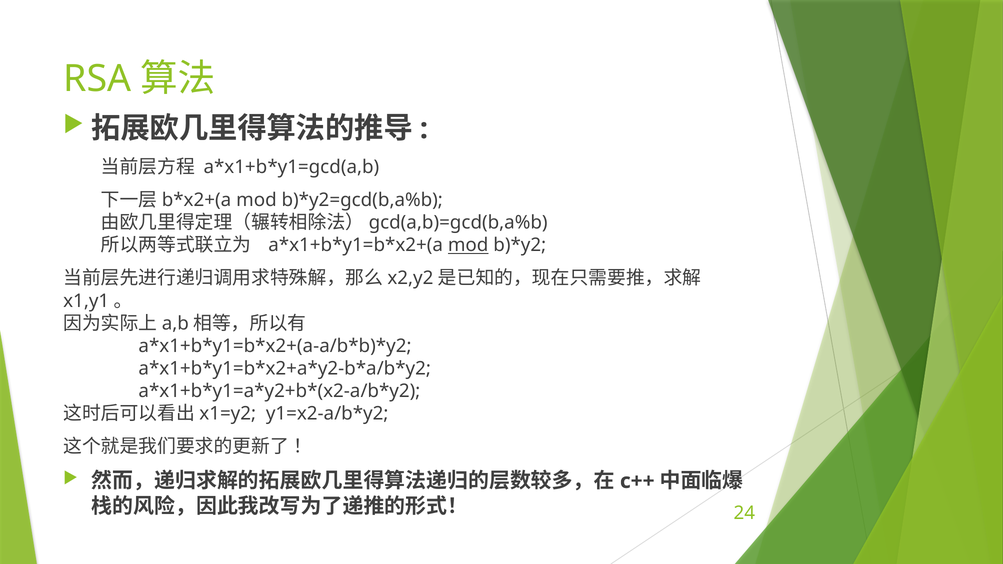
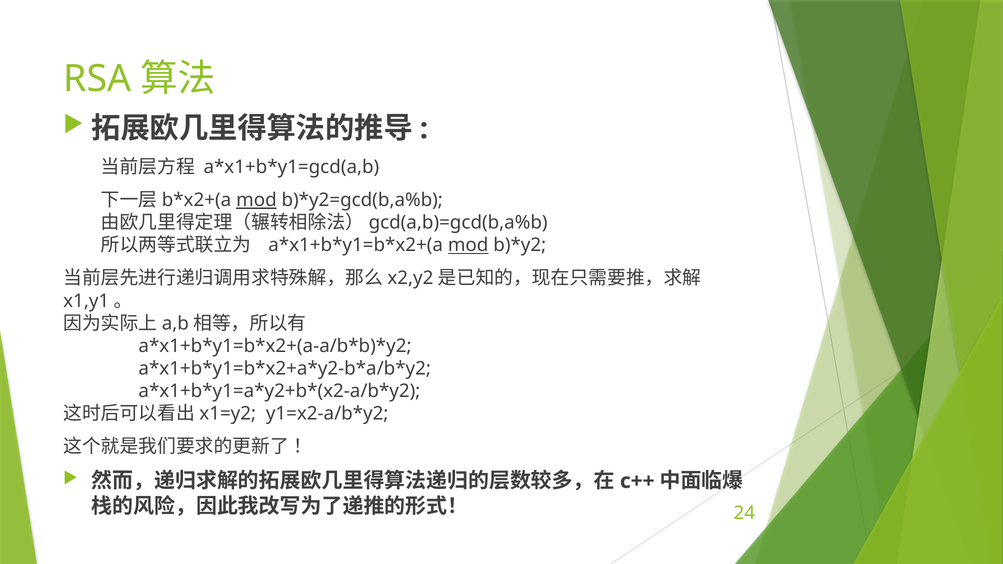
mod underline: none -> present (256, 200)
